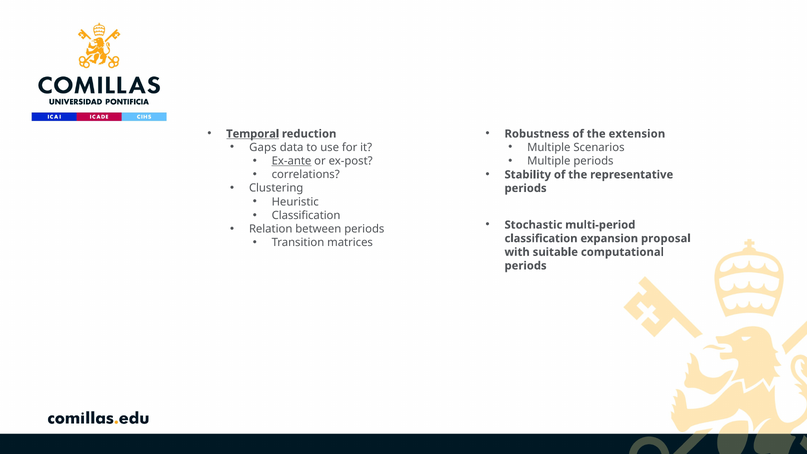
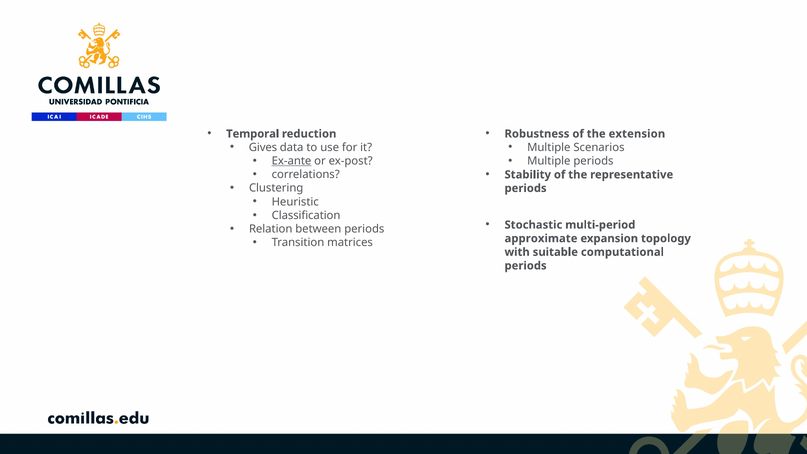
Temporal underline: present -> none (253, 134)
Gaps: Gaps -> Gives (263, 147)
classification: classification -> approximate (541, 238)
proposal: proposal -> topology (666, 238)
